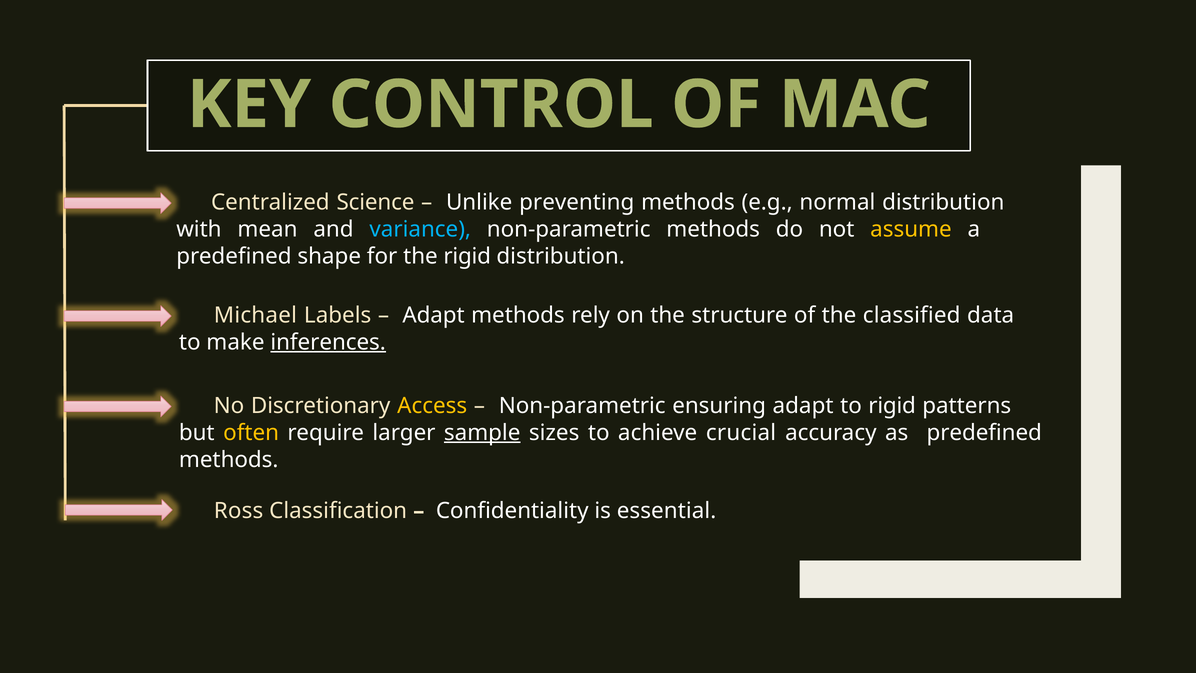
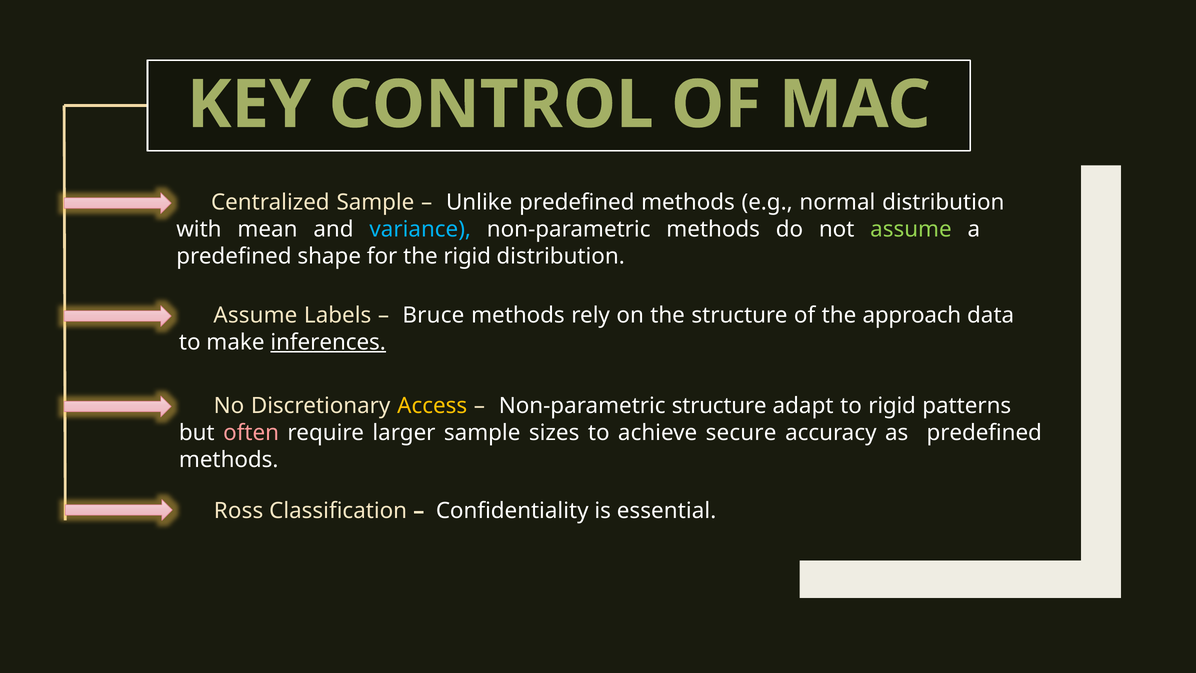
Centralized Science: Science -> Sample (375, 202)
Unlike preventing: preventing -> predefined (577, 202)
assume colour: yellow -> light green (911, 229)
Michael: Michael -> Assume (255, 315)
Adapt: Adapt -> Bruce (433, 315)
classified: classified -> approach (912, 315)
Non-parametric ensuring: ensuring -> structure (719, 406)
often colour: yellow -> pink (251, 433)
sample underline: present -> none (482, 433)
crucial: crucial -> secure (741, 433)
